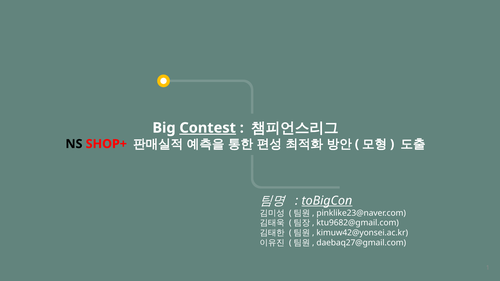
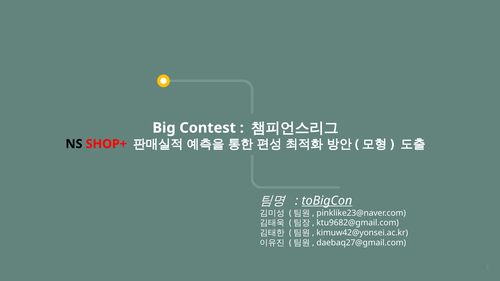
Contest underline: present -> none (208, 128)
